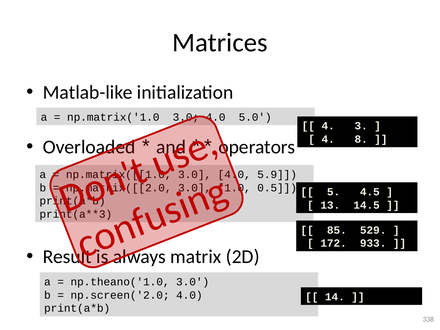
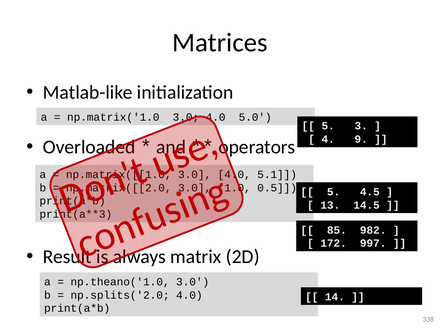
4: 4 -> 5 (328, 126)
8: 8 -> 9 (361, 139)
5.9: 5.9 -> 5.1 (277, 175)
529: 529 -> 982 (373, 230)
933: 933 -> 997 (373, 243)
np.screen('2.0: np.screen('2.0 -> np.splits('2.0 (120, 295)
